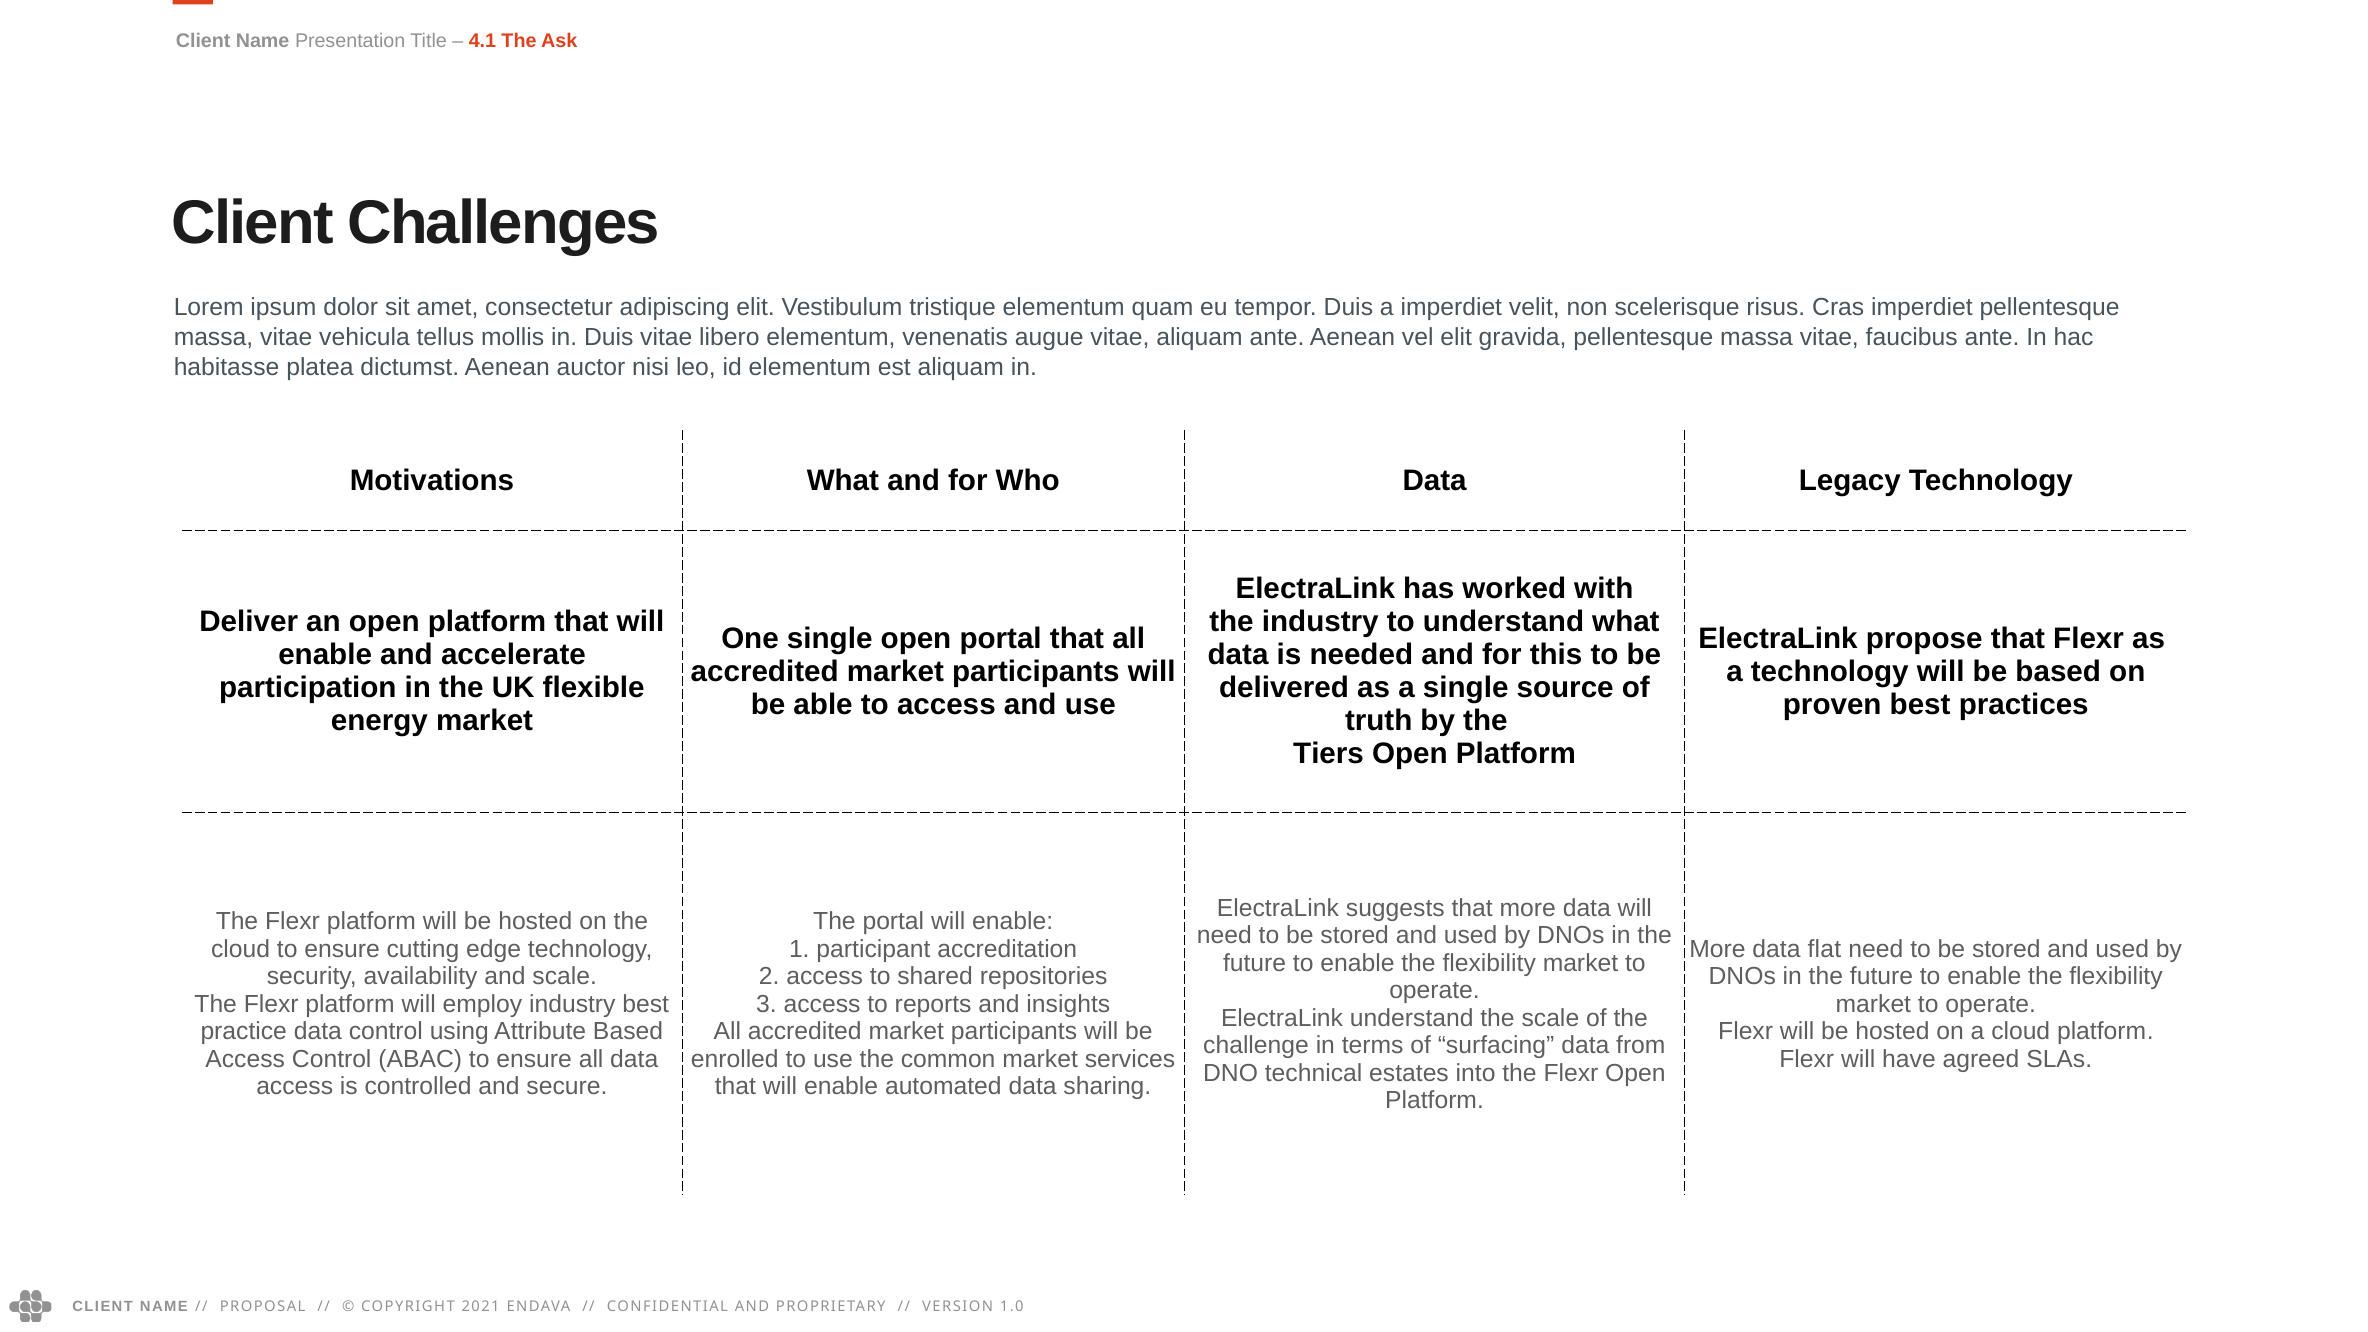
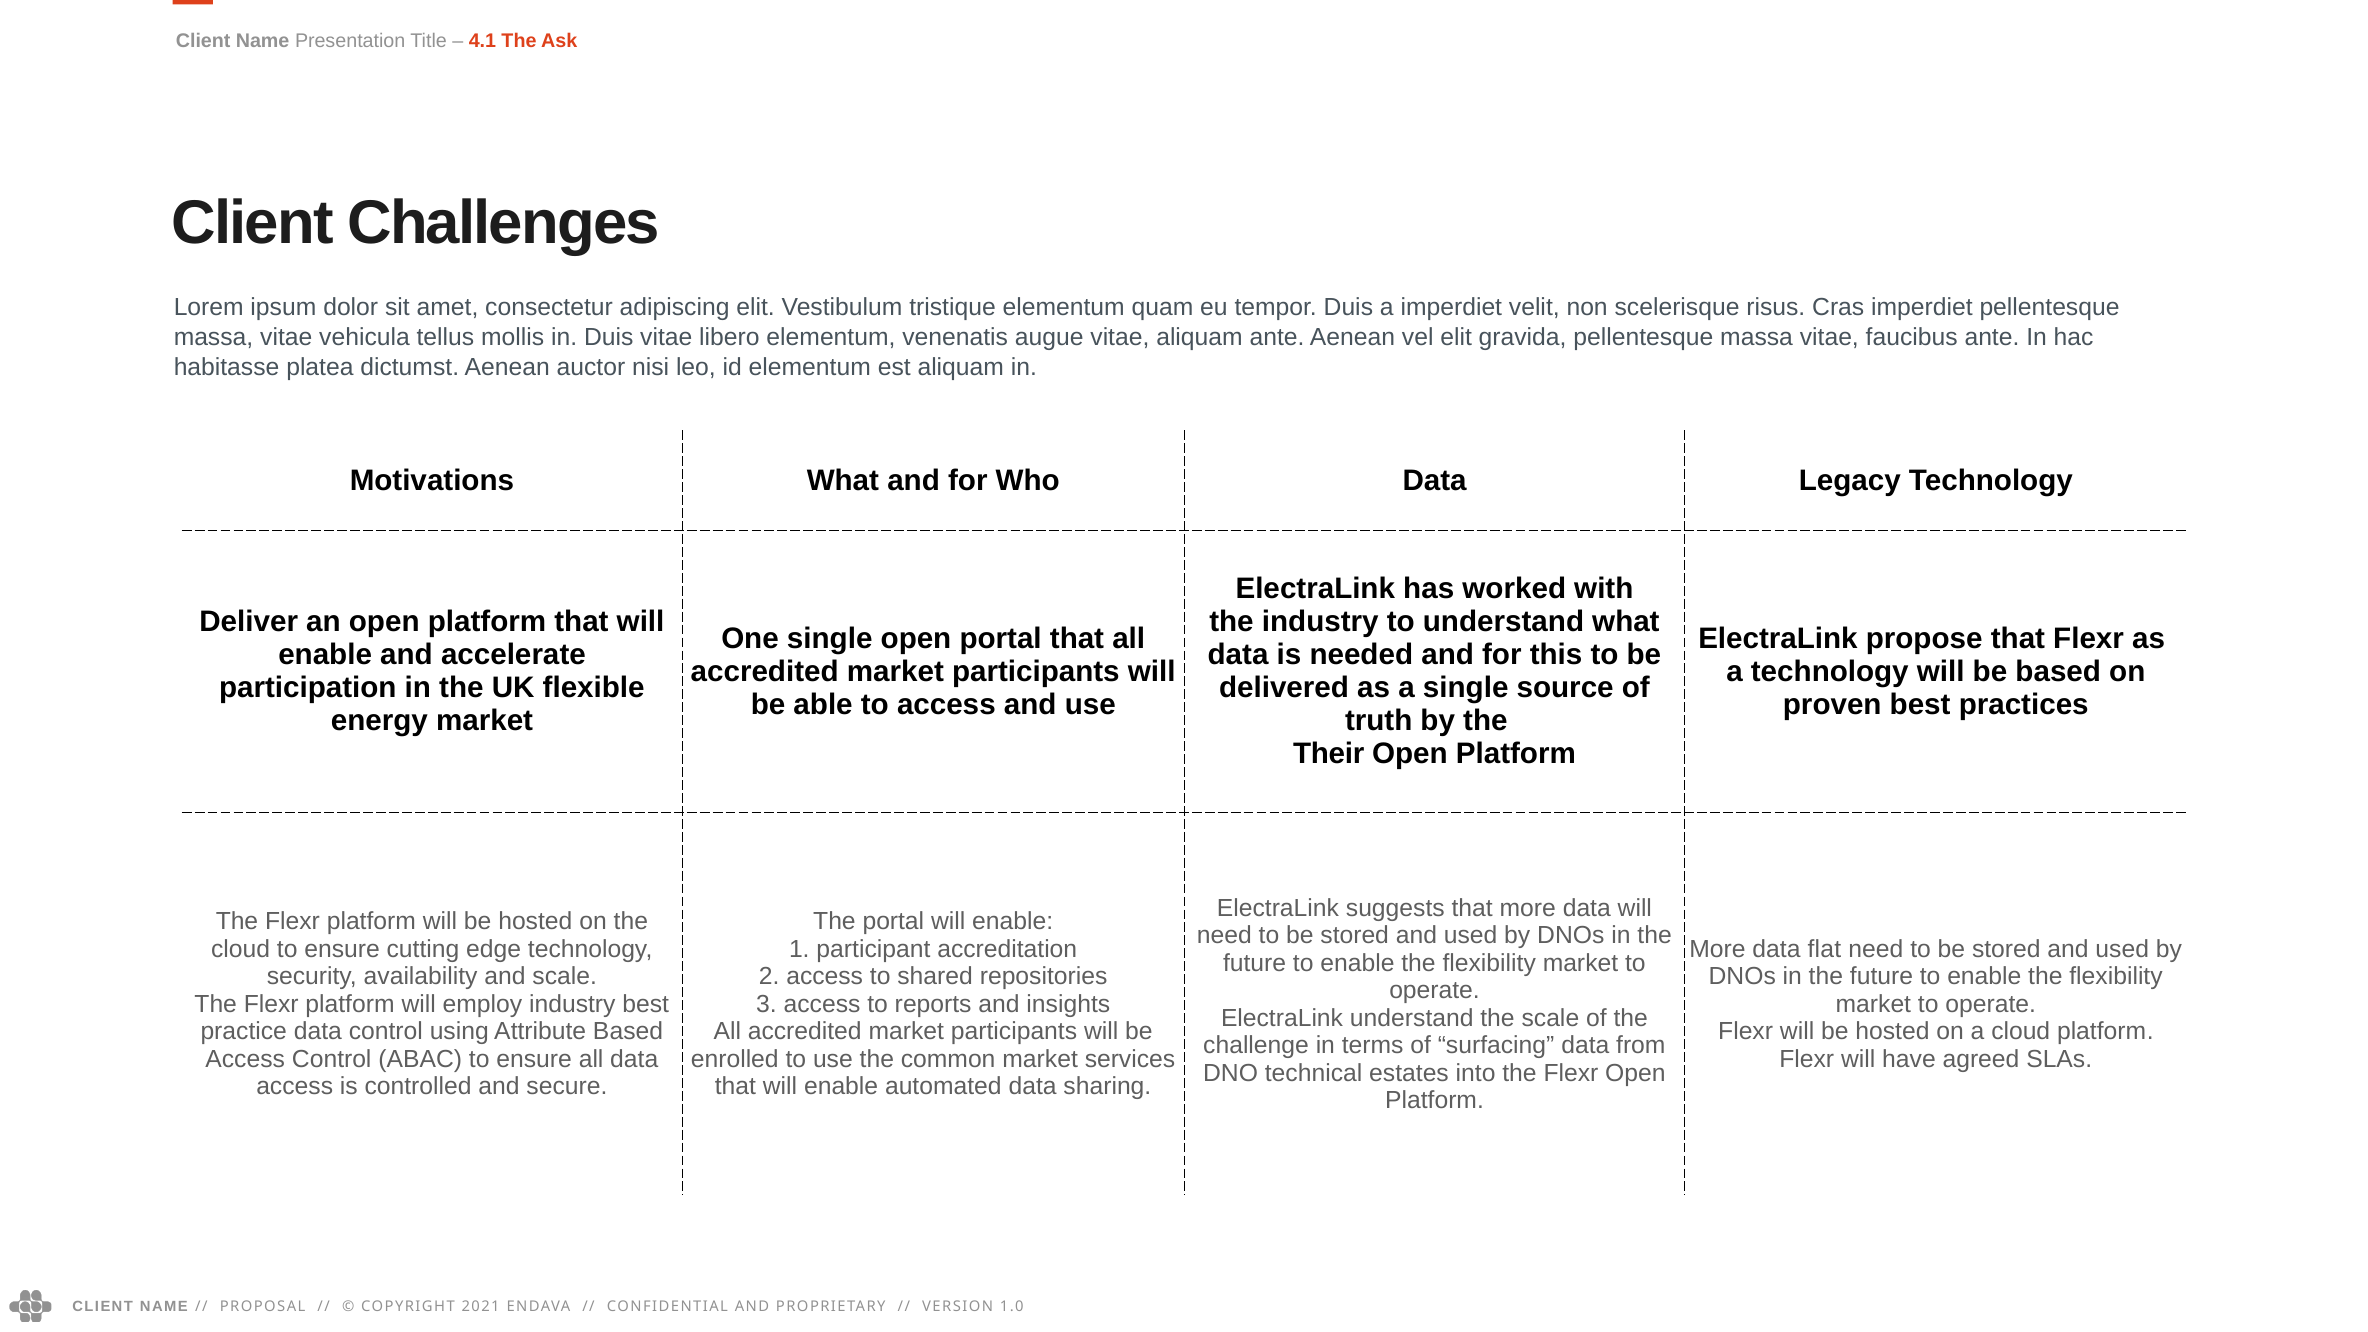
Tiers: Tiers -> Their (1329, 754)
